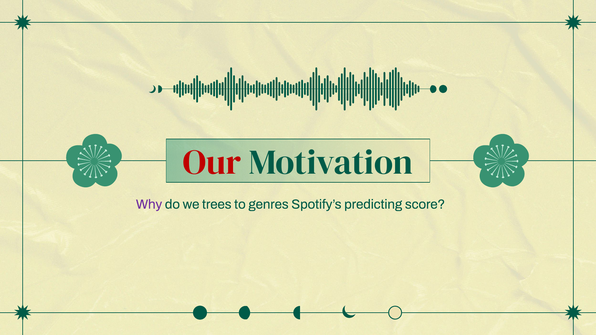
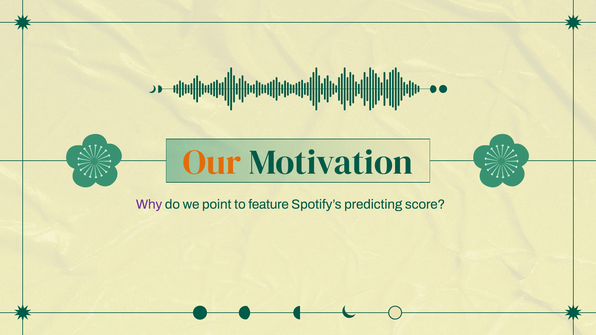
Our colour: red -> orange (212, 163)
trees: trees -> point (217, 204)
genres: genres -> feature (269, 204)
